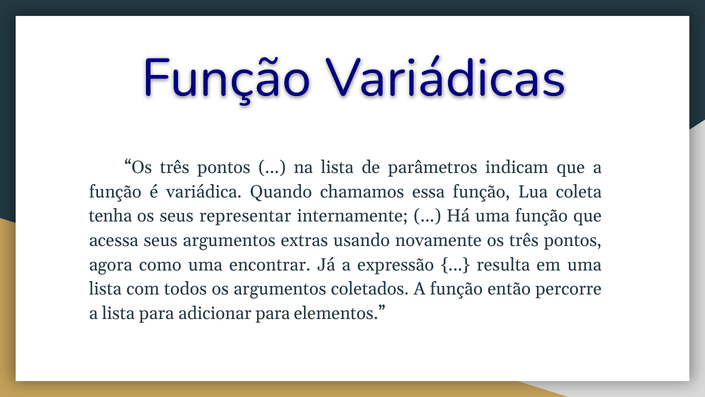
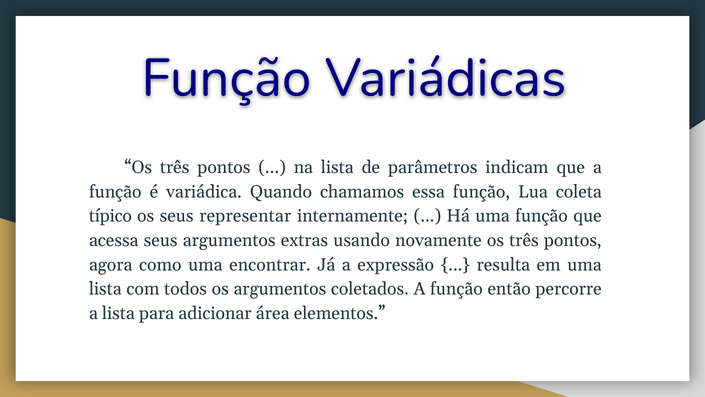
tenha: tenha -> típico (110, 216)
adicionar para: para -> área (273, 313)
